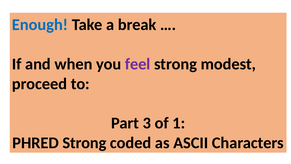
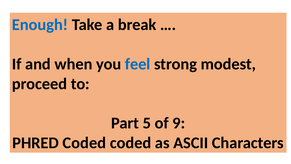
feel colour: purple -> blue (138, 64)
3: 3 -> 5 (147, 123)
1: 1 -> 9 (179, 123)
PHRED Strong: Strong -> Coded (84, 143)
